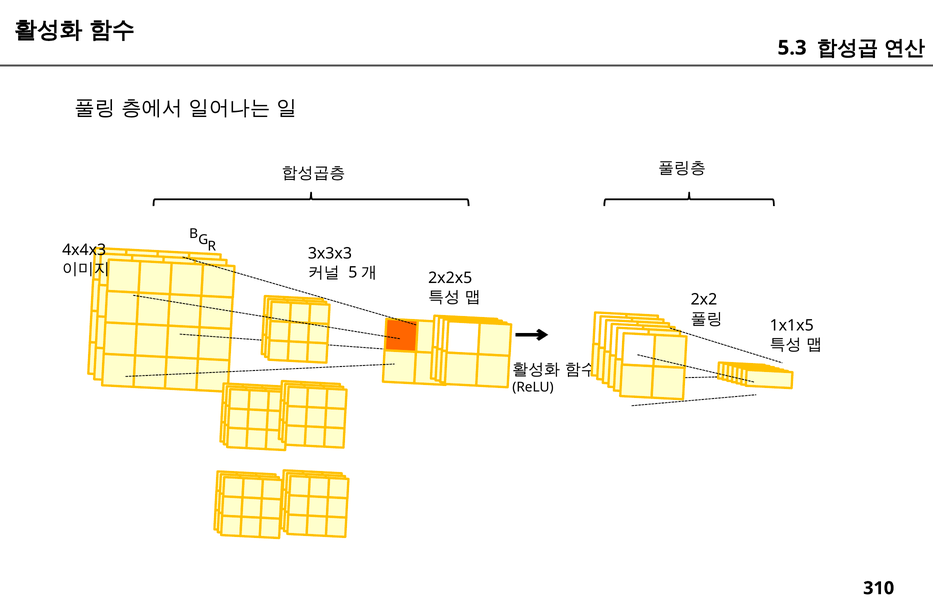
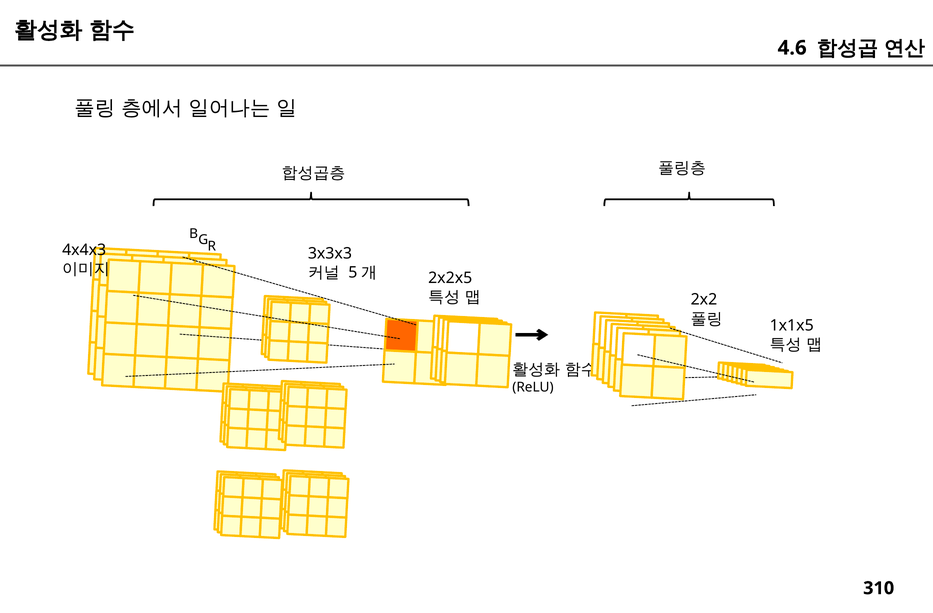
5.3: 5.3 -> 4.6 (792, 48)
